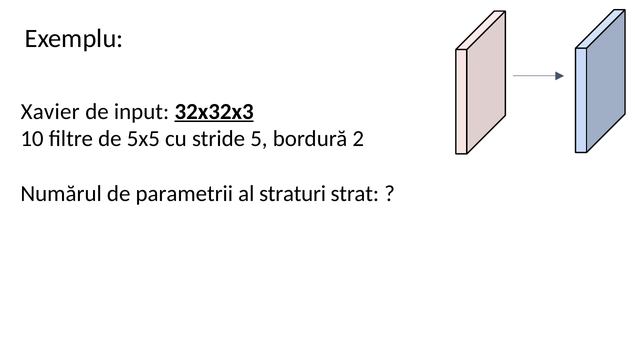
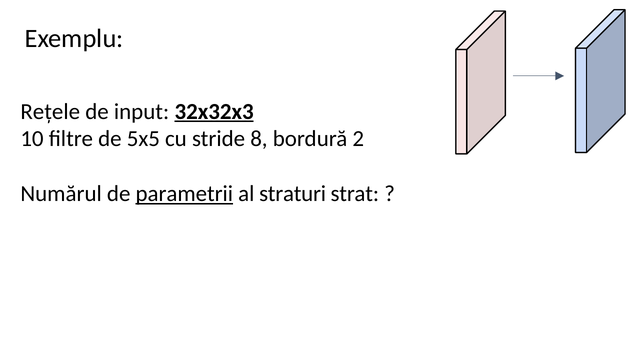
Xavier: Xavier -> Rețele (50, 112)
5: 5 -> 8 (259, 139)
parametrii underline: none -> present (184, 194)
